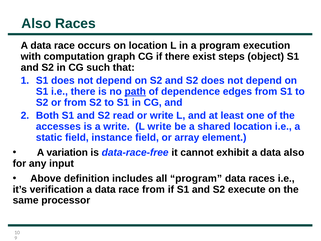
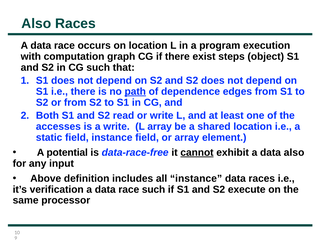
L write: write -> array (160, 126)
variation: variation -> potential (67, 152)
cannot underline: none -> present (197, 152)
all program: program -> instance (196, 178)
race from: from -> such (154, 189)
